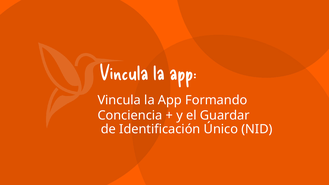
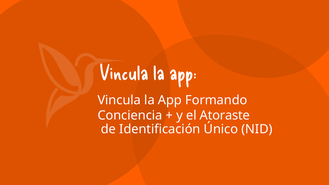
Guardar: Guardar -> Atoraste (225, 116)
